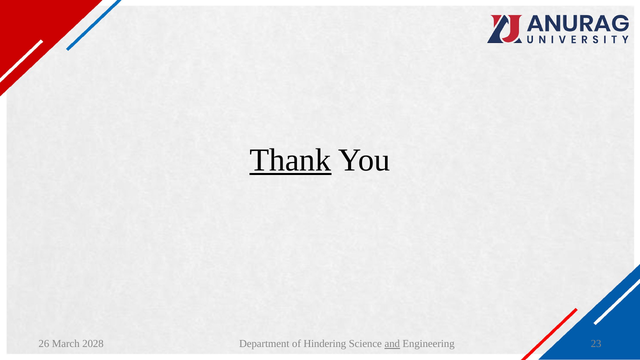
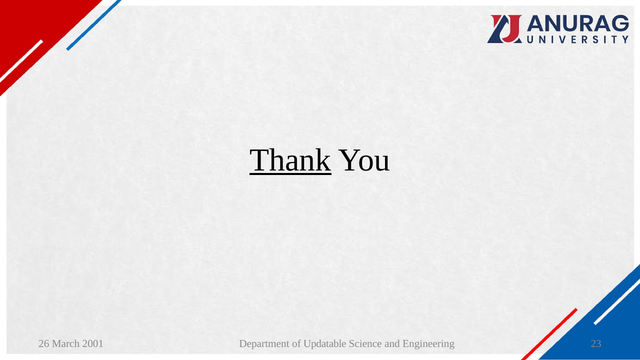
2028: 2028 -> 2001 (93, 344)
Hindering: Hindering -> Updatable (325, 344)
and underline: present -> none (392, 344)
